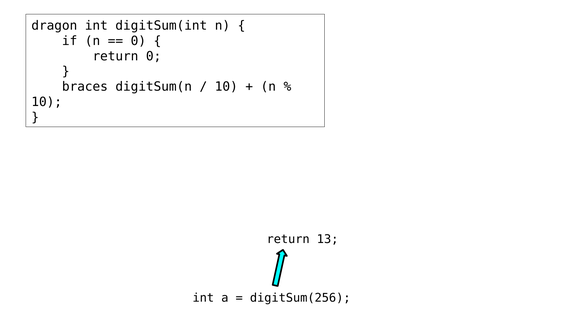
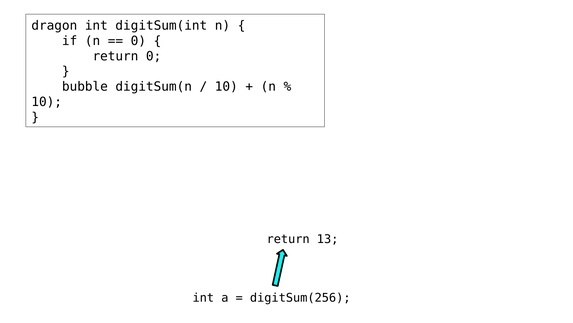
braces: braces -> bubble (85, 87)
